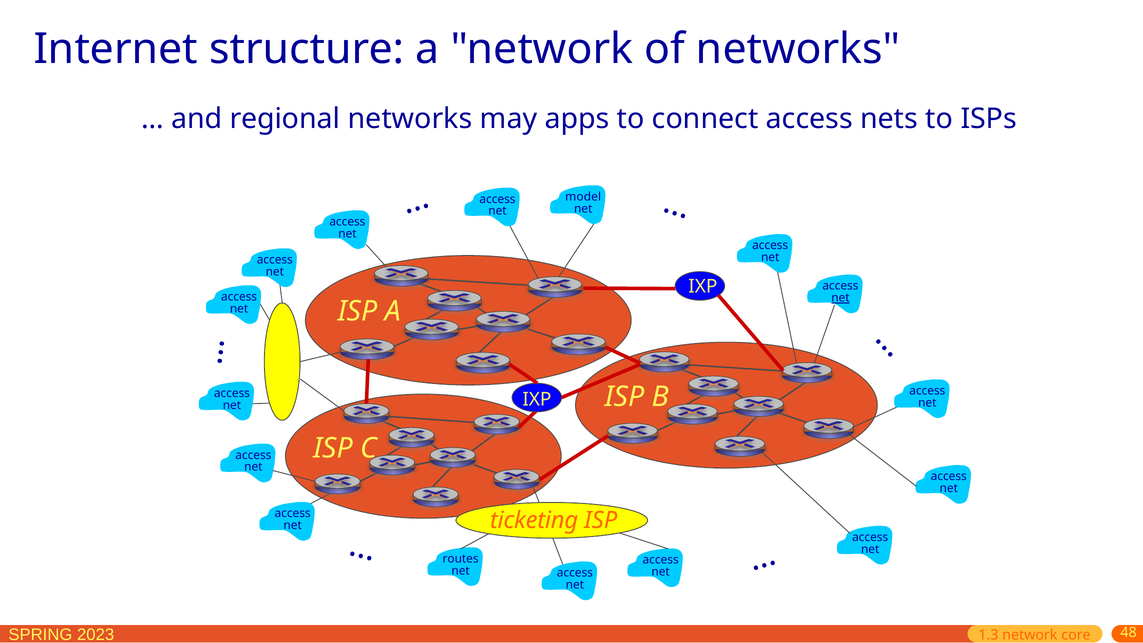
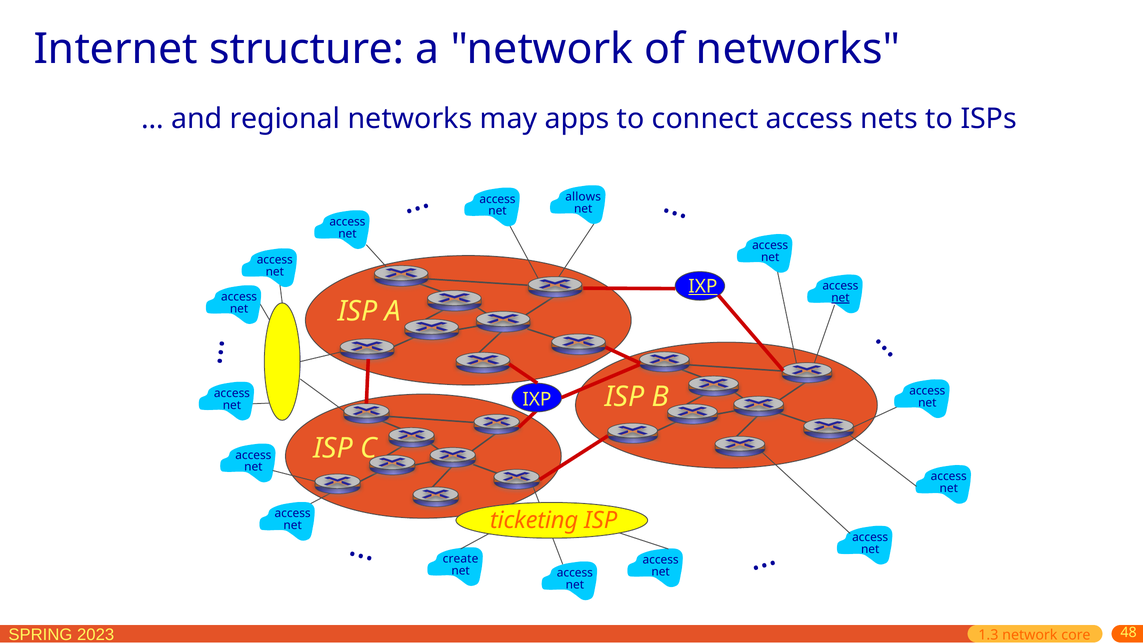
model: model -> allows (583, 197)
IXP underline: none -> present (703, 286)
routes: routes -> create (461, 559)
